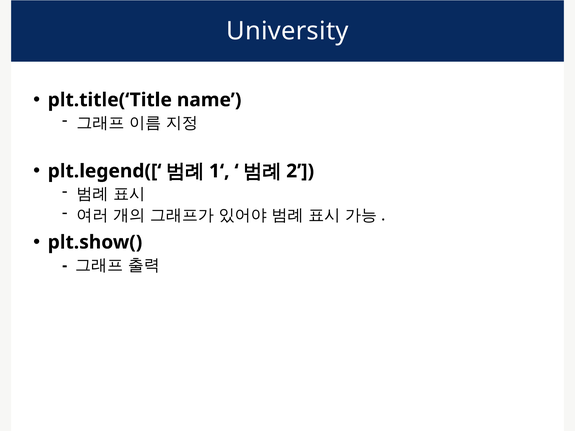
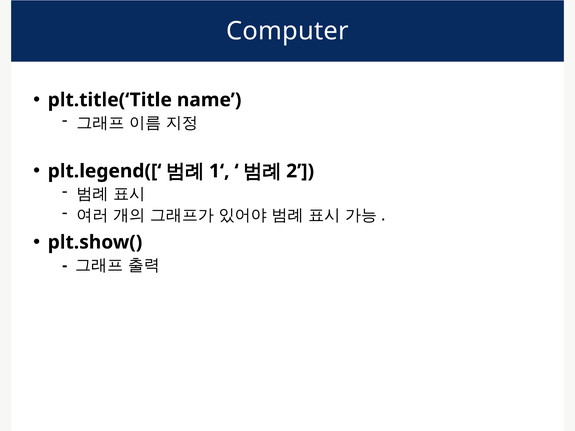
University: University -> Computer (287, 31)
